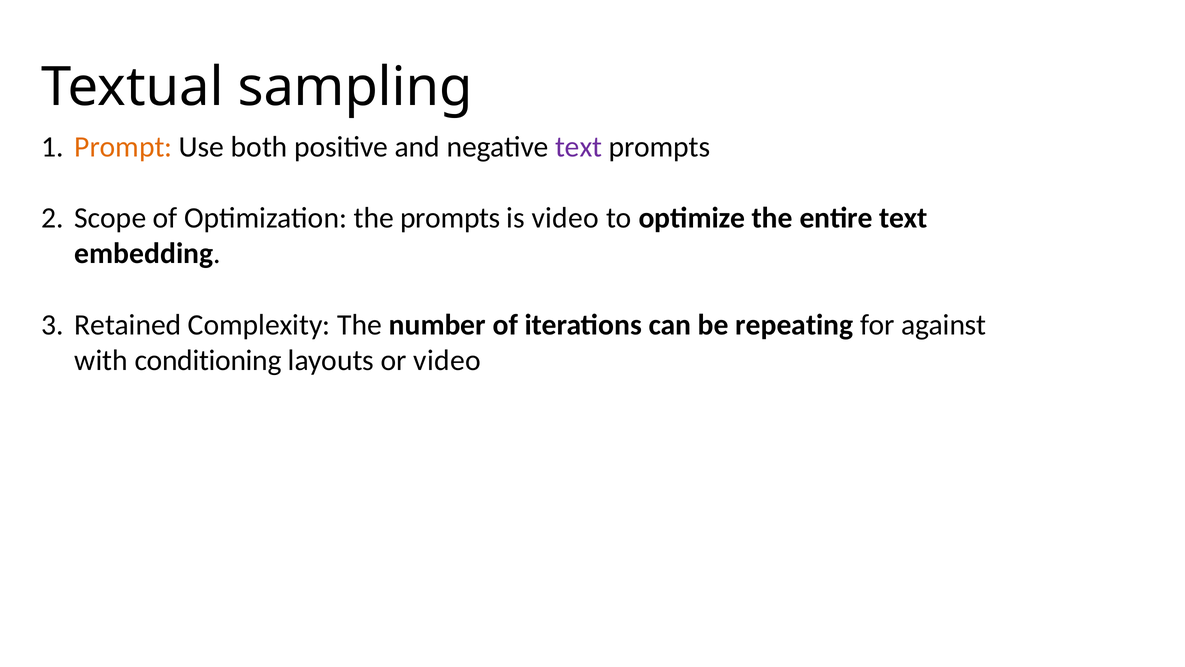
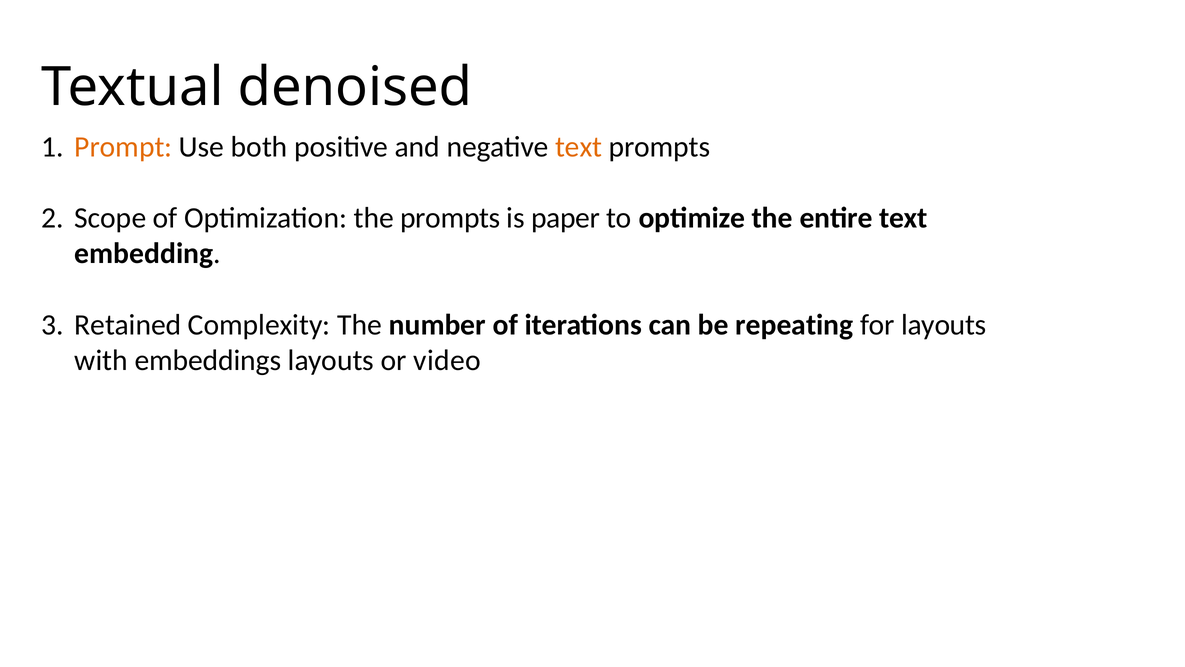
sampling: sampling -> denoised (355, 87)
text colour: purple -> orange (579, 147)
is video: video -> paper (566, 218)
for against: against -> layouts (944, 325)
conditioning: conditioning -> embeddings (208, 360)
